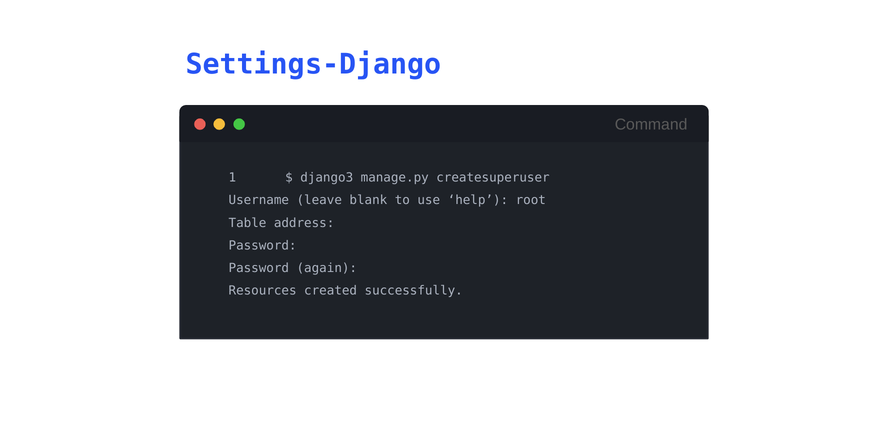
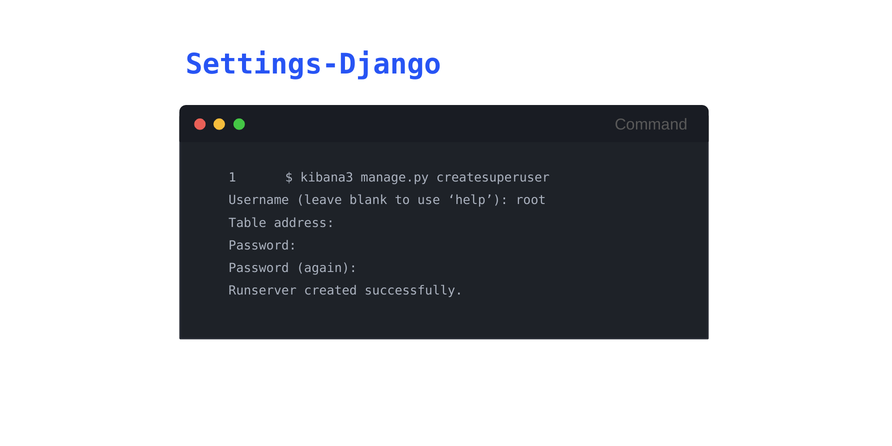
django3: django3 -> kibana3 (327, 178)
Resources: Resources -> Runserver (263, 291)
